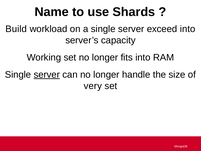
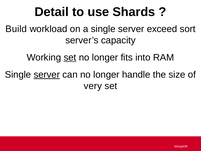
Name: Name -> Detail (52, 12)
exceed into: into -> sort (188, 29)
set underline: none -> present (70, 57)
